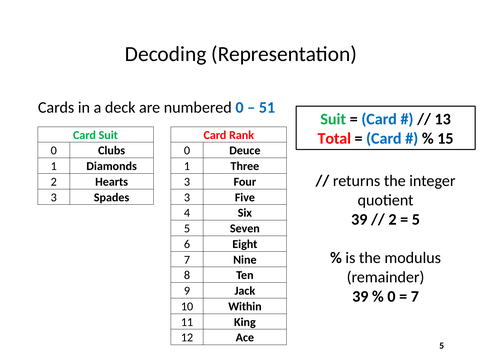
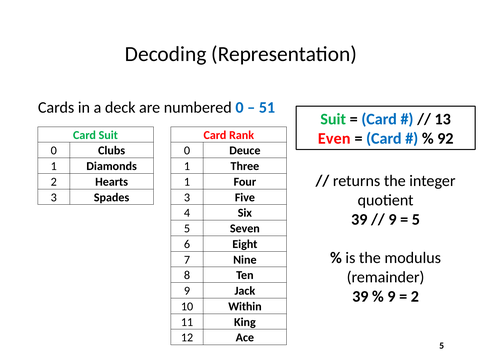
Total: Total -> Even (334, 138)
15: 15 -> 92 (445, 138)
Hearts 3: 3 -> 1 (187, 182)
2: 2 -> 9 (393, 219)
0: 0 -> 9 (391, 296)
7: 7 -> 2 (415, 296)
